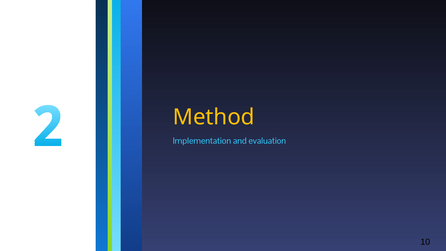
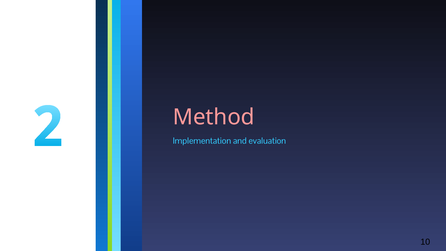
Method colour: yellow -> pink (214, 117)
